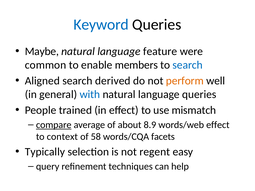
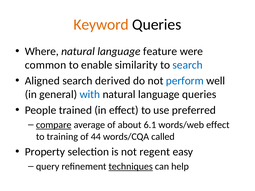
Keyword colour: blue -> orange (101, 25)
Maybe: Maybe -> Where (42, 51)
members: members -> similarity (136, 65)
perform colour: orange -> blue (185, 81)
mismatch: mismatch -> preferred (194, 110)
8.9: 8.9 -> 6.1 (150, 125)
context: context -> training (62, 137)
58: 58 -> 44 (96, 137)
facets: facets -> called (163, 137)
Typically: Typically -> Property (45, 152)
techniques underline: none -> present (131, 167)
